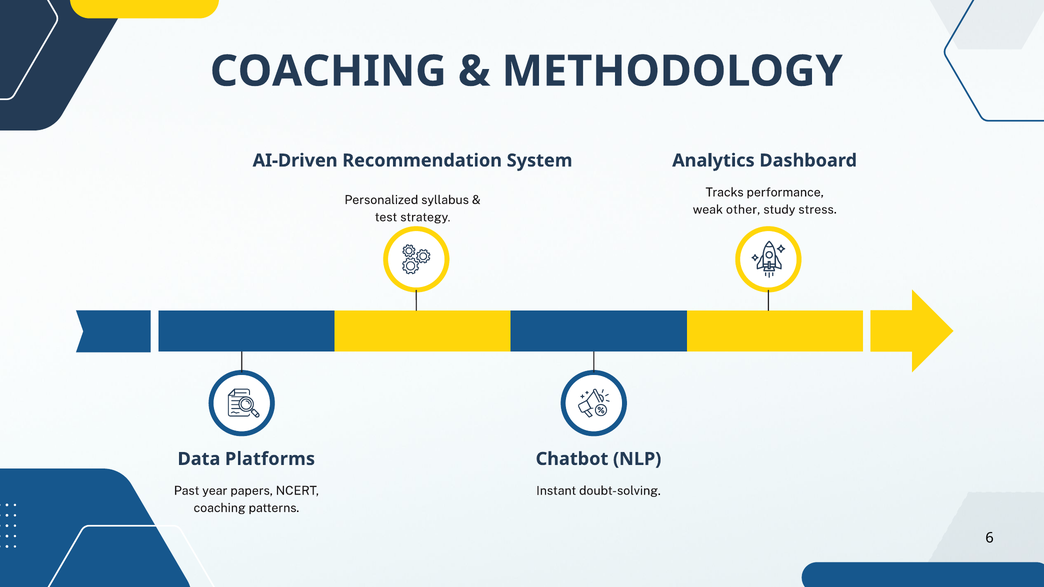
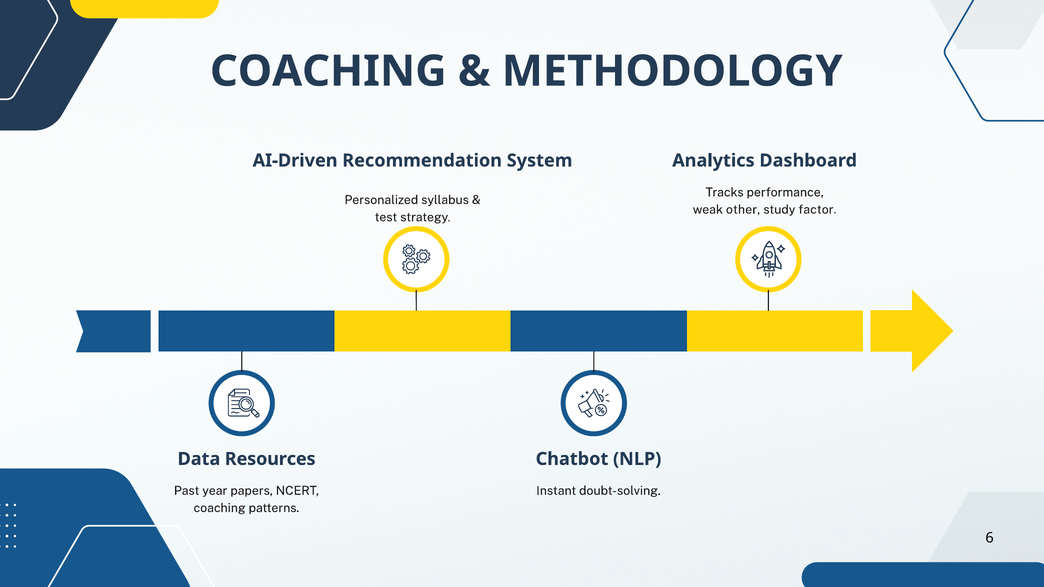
stress: stress -> factor (817, 210)
Platforms: Platforms -> Resources (270, 459)
